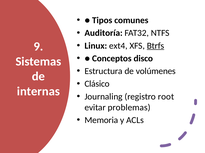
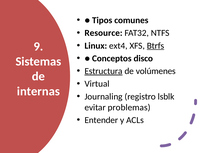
Auditoría: Auditoría -> Resource (103, 33)
Estructura underline: none -> present (104, 71)
Clásico: Clásico -> Virtual (97, 84)
root: root -> lsblk (166, 97)
Memoria: Memoria -> Entender (101, 121)
